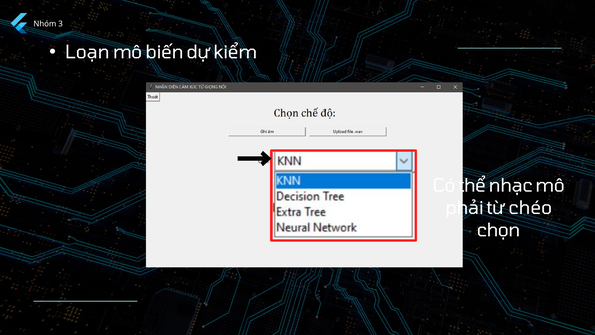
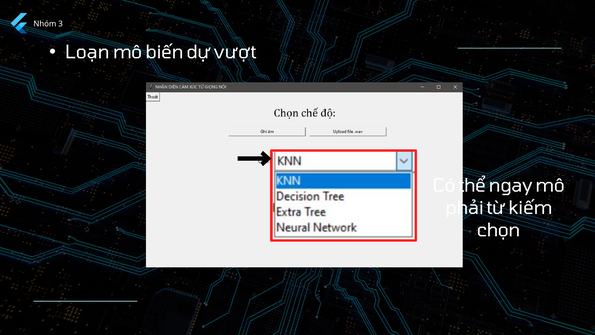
kiểm: kiểm -> vượt (235, 52)
nhạc: nhạc -> ngay (511, 185)
chéo: chéo -> kiếm (531, 208)
